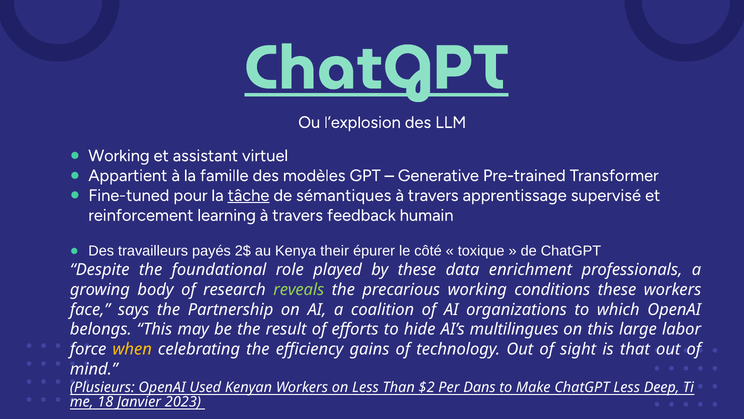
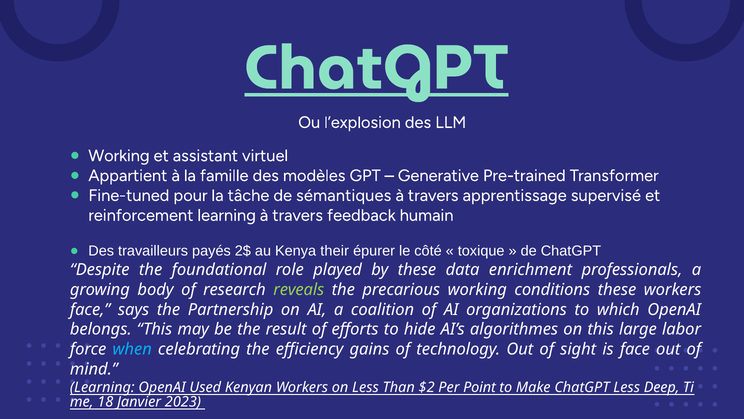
tâche underline: present -> none (249, 195)
multilingues: multilingues -> algorithmes (514, 329)
when colour: yellow -> light blue (132, 349)
is that: that -> face (635, 349)
Plusieurs: Plusieurs -> Learning (102, 387)
Dans: Dans -> Point (479, 387)
